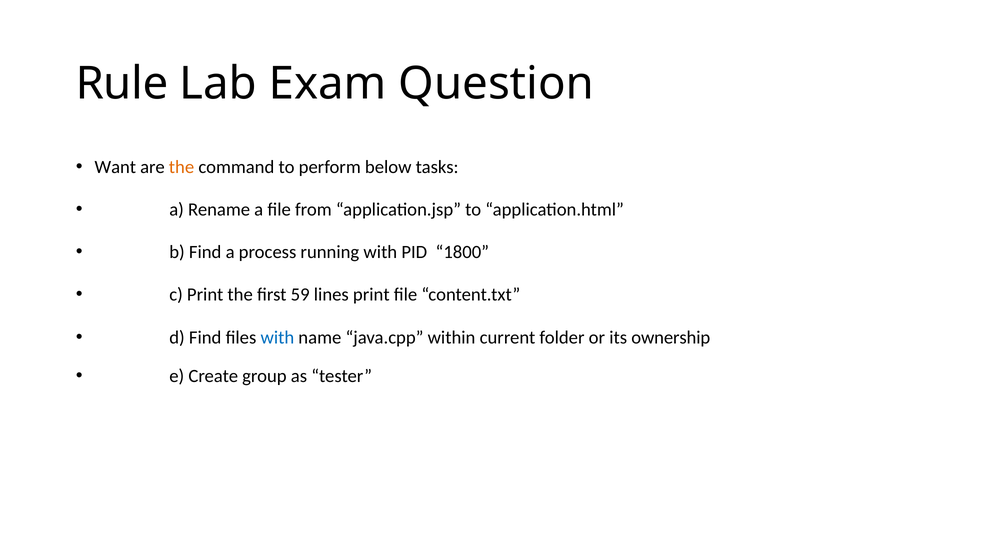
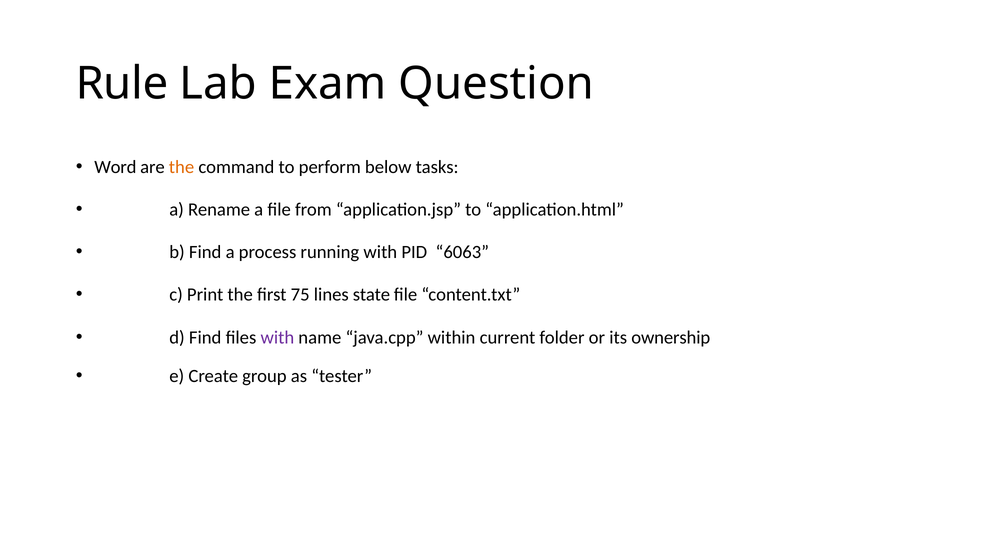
Want: Want -> Word (115, 167)
1800: 1800 -> 6063 (462, 252)
59: 59 -> 75 (300, 295)
lines print: print -> state (371, 295)
with colour: blue -> purple (277, 338)
